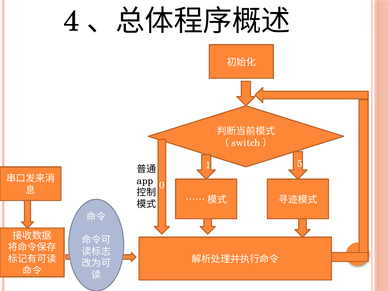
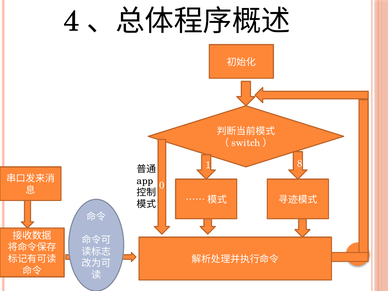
5: 5 -> 8 (300, 164)
